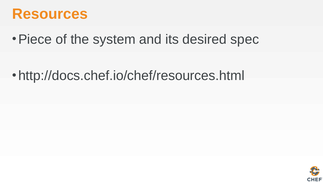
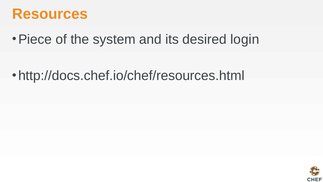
spec: spec -> login (245, 39)
